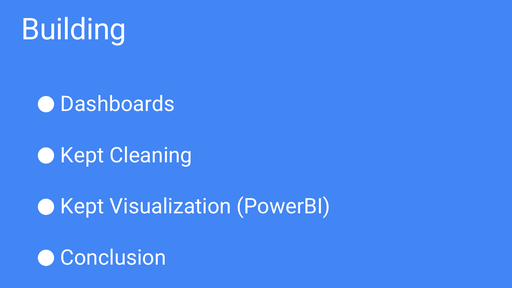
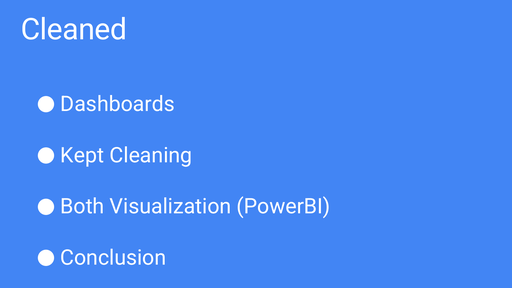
Building: Building -> Cleaned (74, 30)
Kept: Kept -> Both (82, 207)
